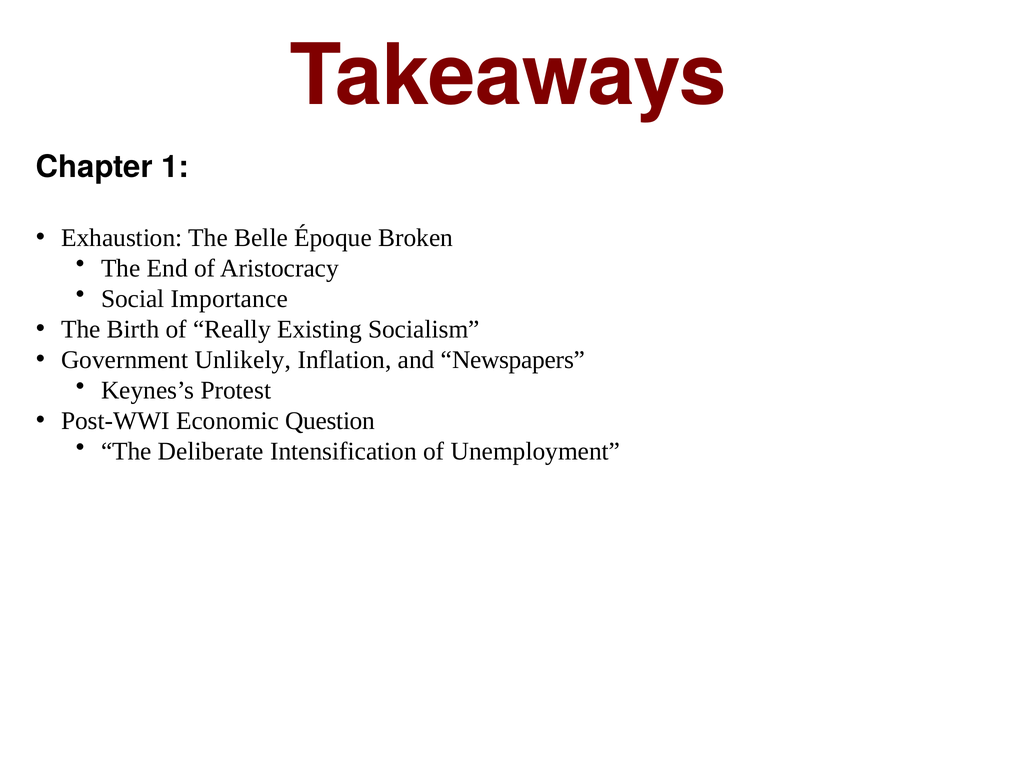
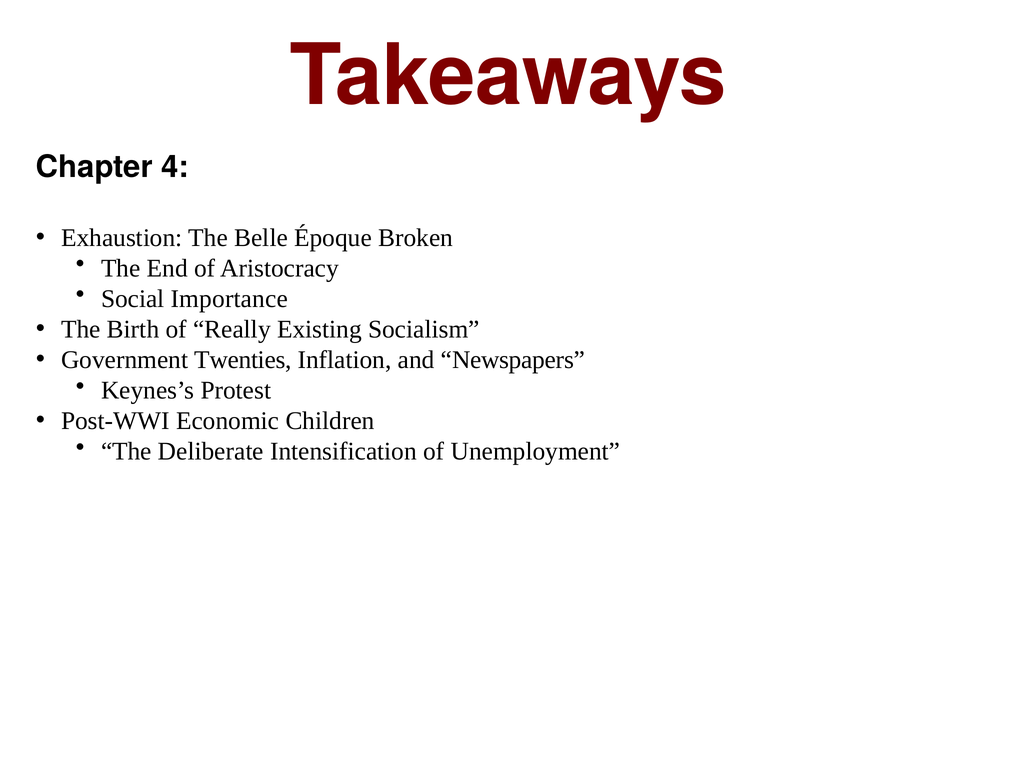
1: 1 -> 4 (175, 167)
Unlikely: Unlikely -> Twenties (243, 360)
Question: Question -> Children (330, 421)
